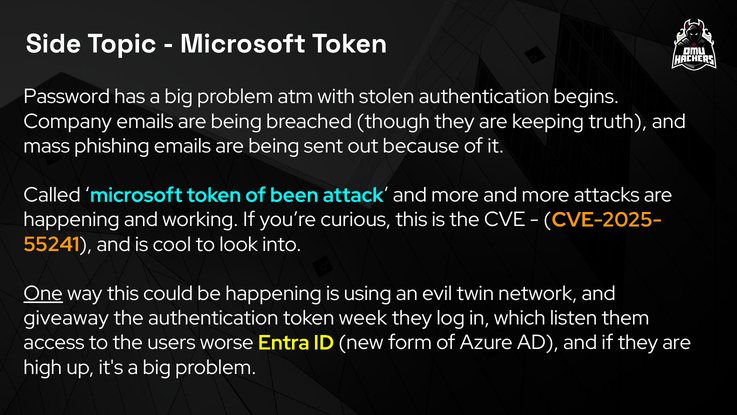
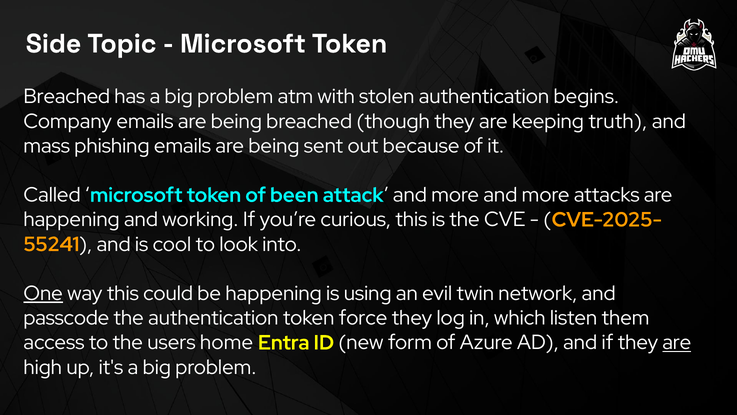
Password: Password -> Breached (67, 97)
giveaway: giveaway -> passcode (66, 318)
week: week -> force (363, 318)
worse: worse -> home (227, 342)
are underline: none -> present (677, 342)
